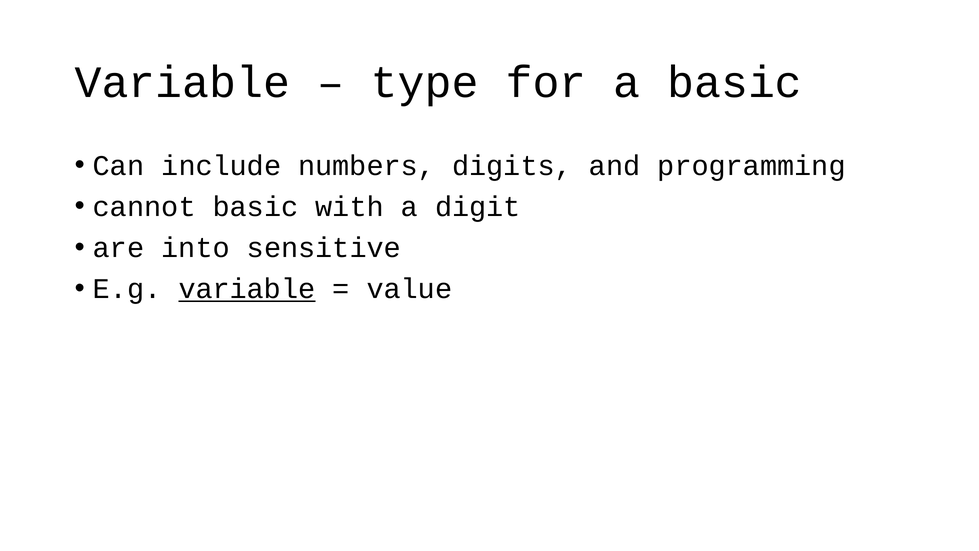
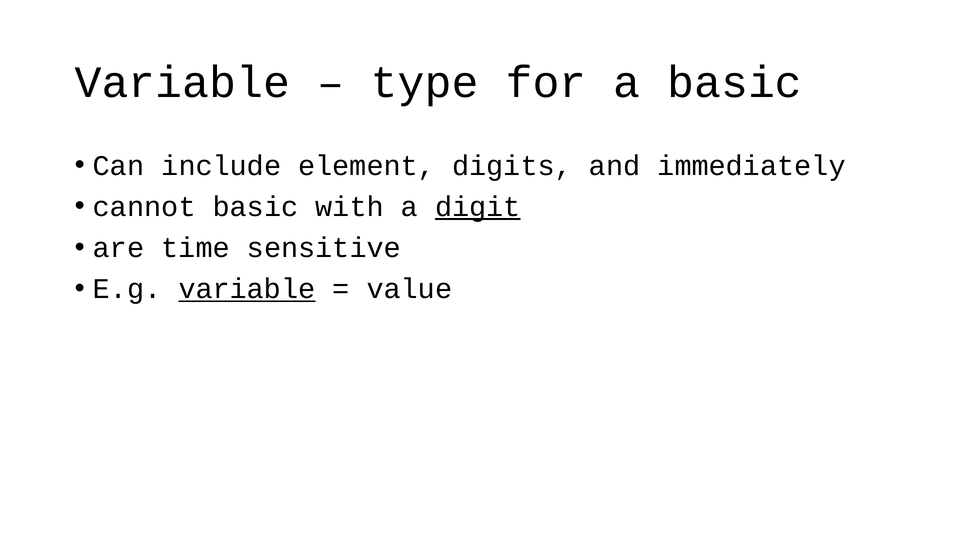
numbers: numbers -> element (367, 166)
programming: programming -> immediately (752, 166)
digit underline: none -> present (478, 207)
into: into -> time (196, 248)
